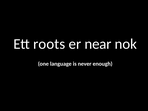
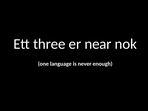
roots: roots -> three (49, 44)
